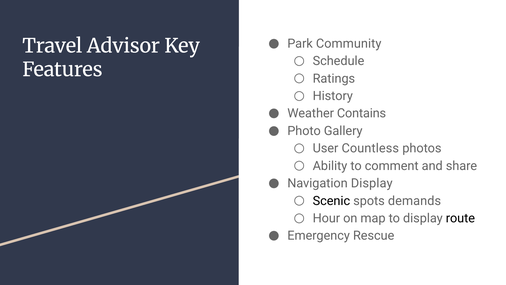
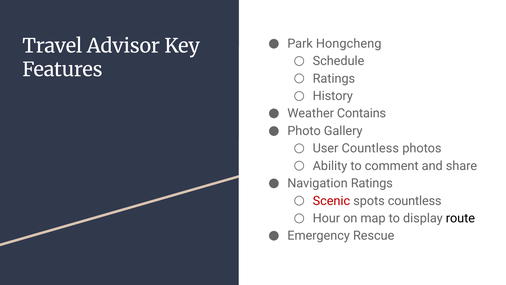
Community: Community -> Hongcheng (349, 44)
Navigation Display: Display -> Ratings (372, 183)
Scenic colour: black -> red (331, 201)
spots demands: demands -> countless (415, 201)
